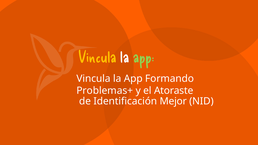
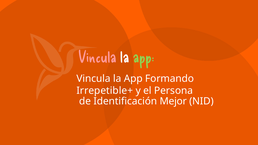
Vincula colour: yellow -> pink (97, 57)
Problemas+: Problemas+ -> Irrepetible+ (105, 91)
Atoraste: Atoraste -> Persona (174, 91)
